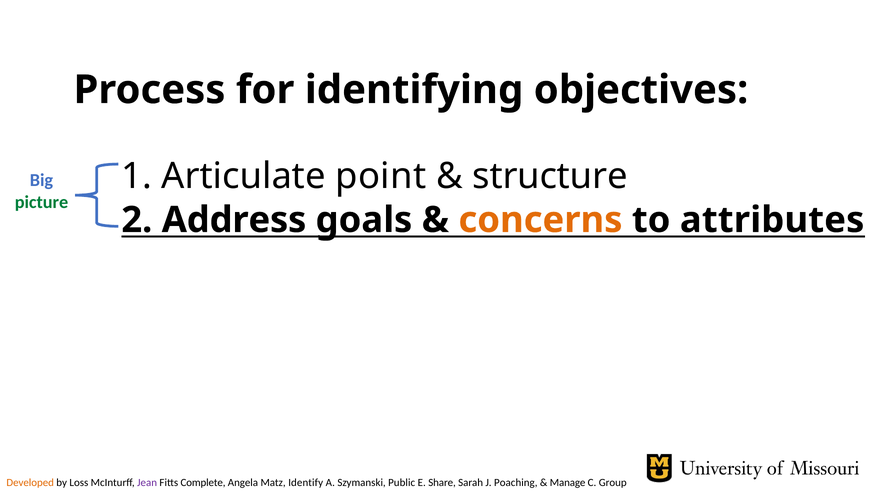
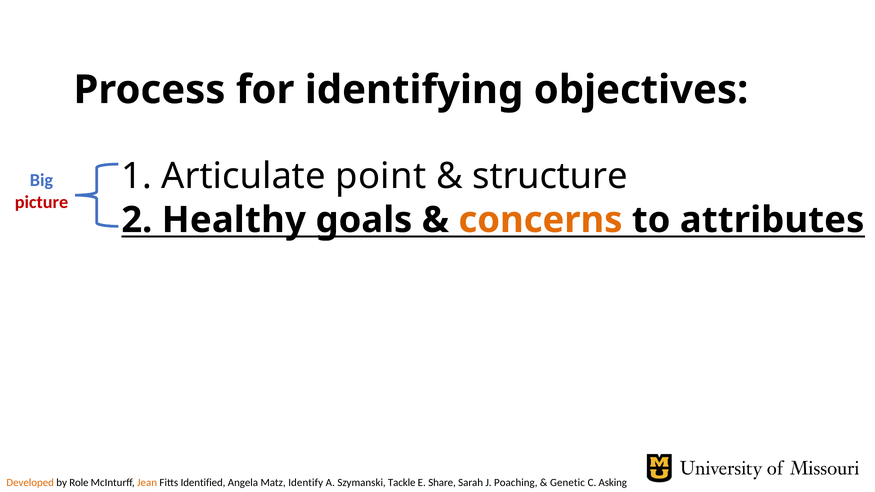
picture colour: green -> red (41, 202)
Address: Address -> Healthy (234, 220)
Loss: Loss -> Role (79, 483)
Jean colour: purple -> orange (147, 483)
Complete: Complete -> Identified (203, 483)
Public: Public -> Tackle (402, 483)
Manage: Manage -> Genetic (568, 483)
Group: Group -> Asking (613, 483)
